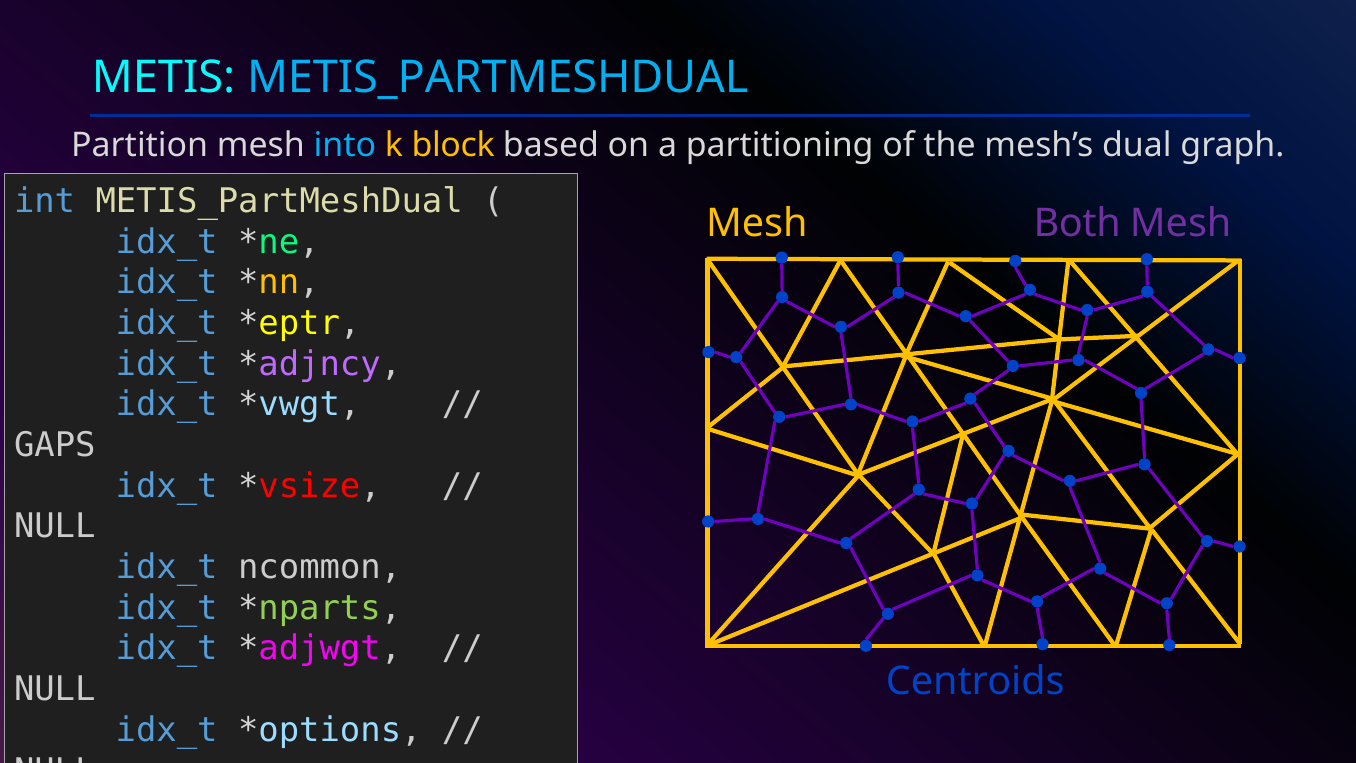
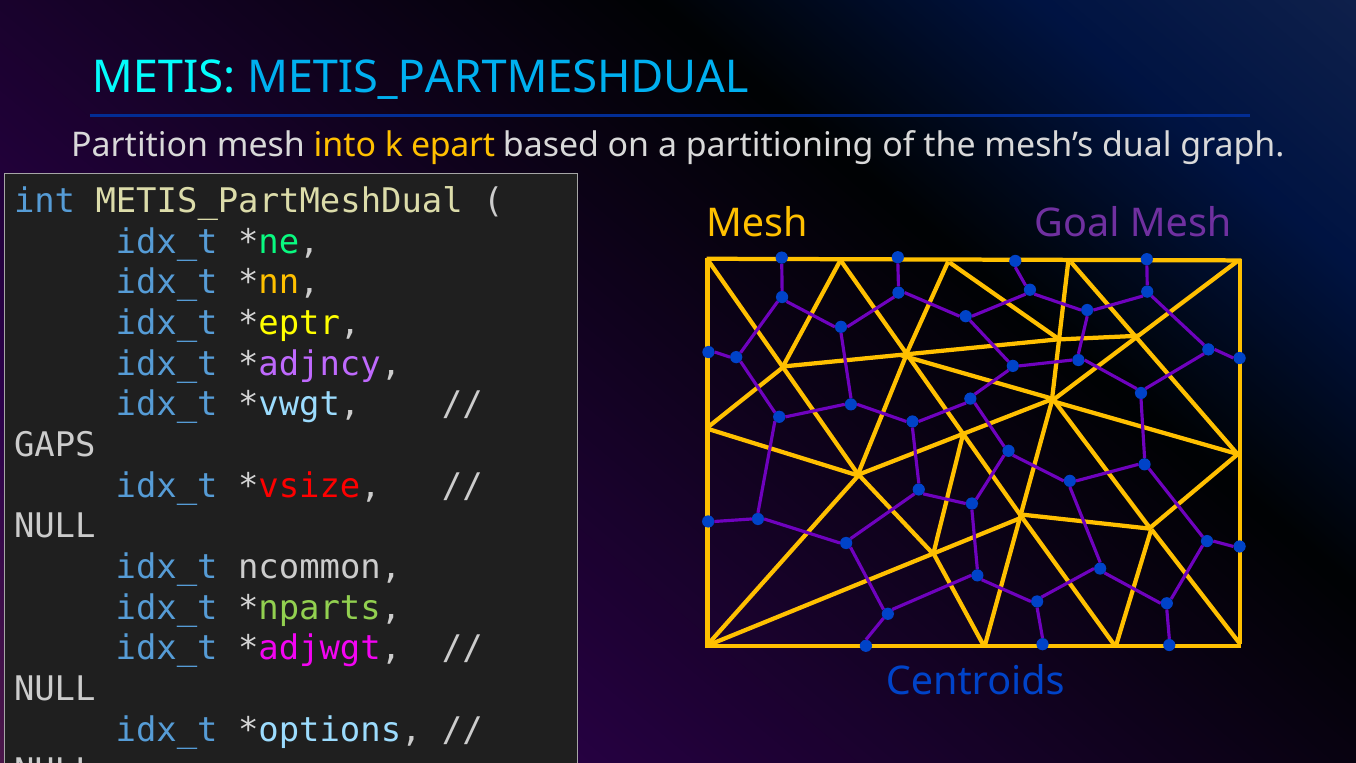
into colour: light blue -> yellow (345, 145)
block: block -> epart (453, 145)
Both: Both -> Goal (1077, 224)
